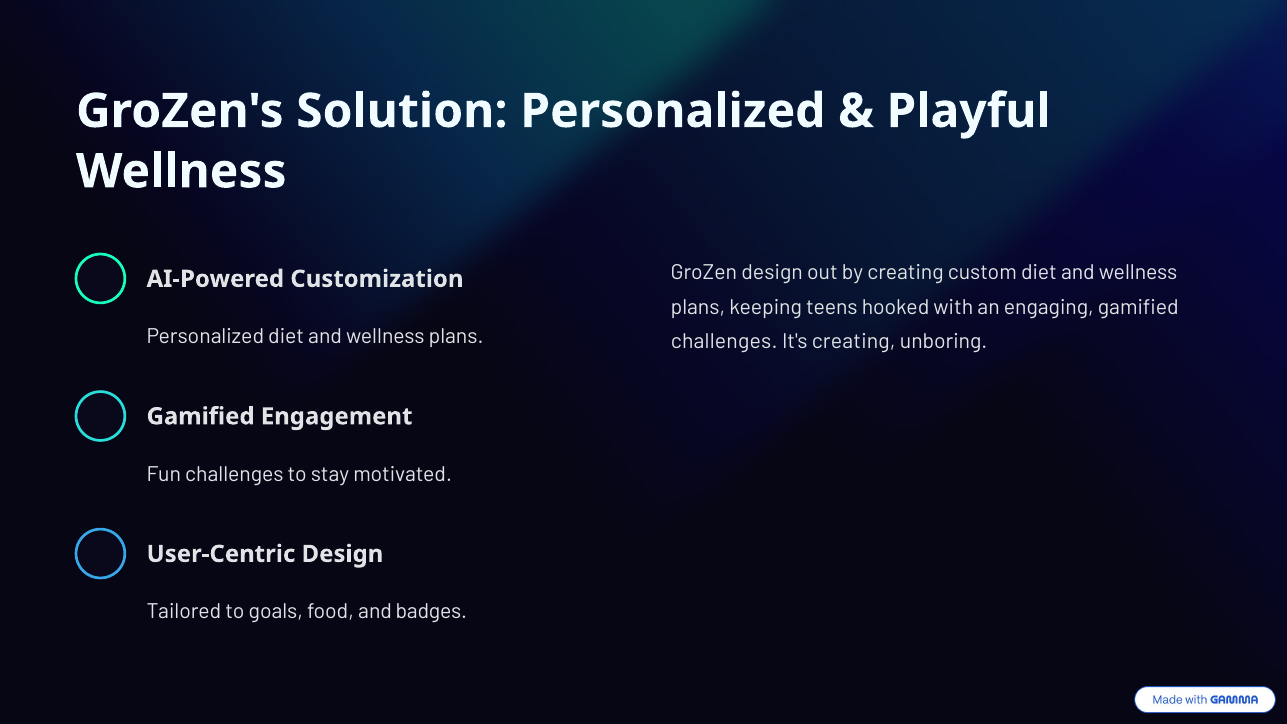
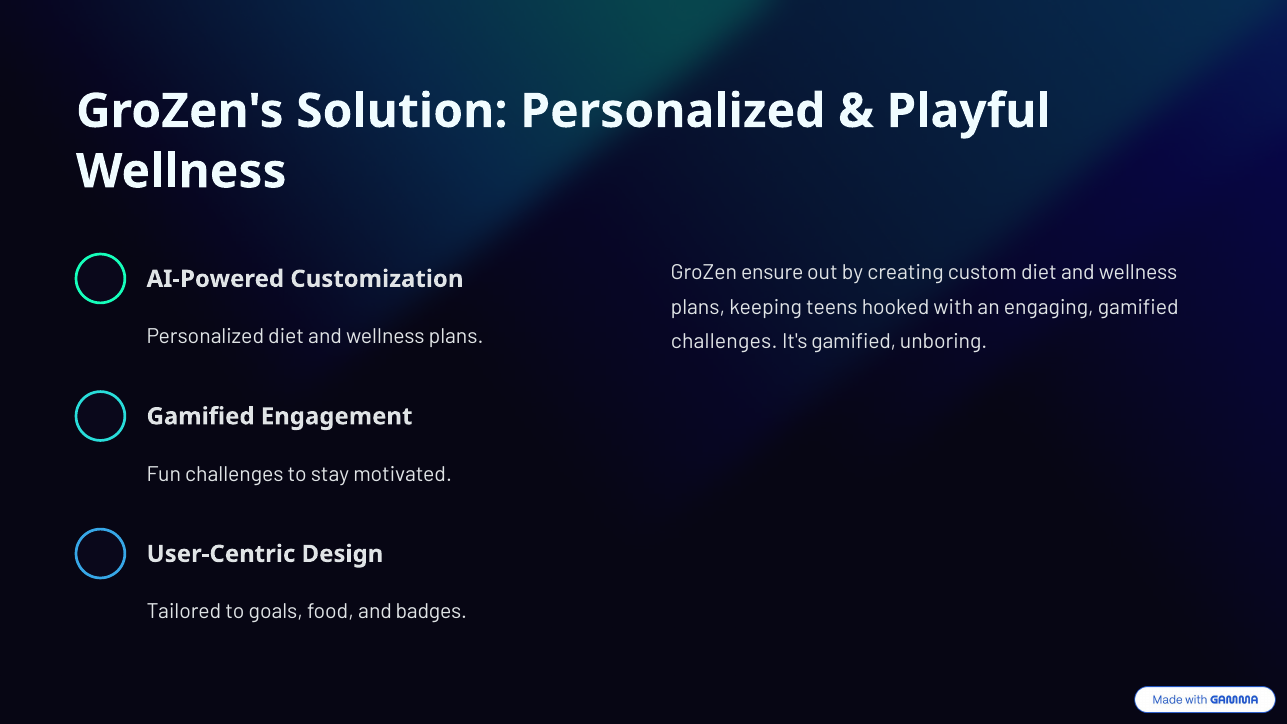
GroZen design: design -> ensure (772, 273)
It's creating: creating -> gamified (854, 342)
